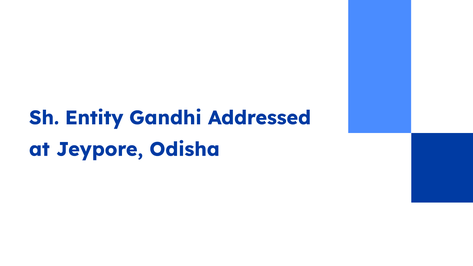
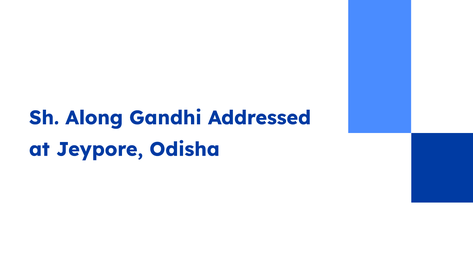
Entity: Entity -> Along (94, 118)
